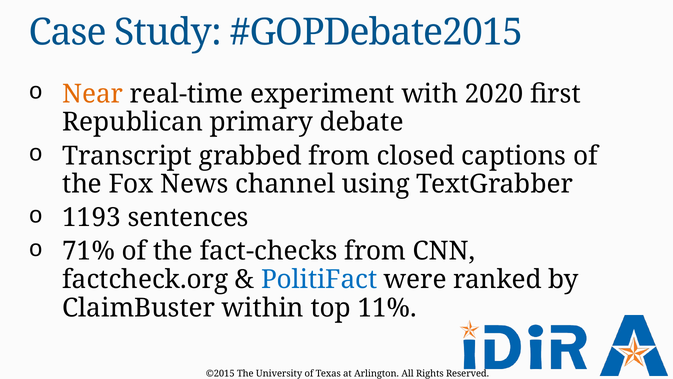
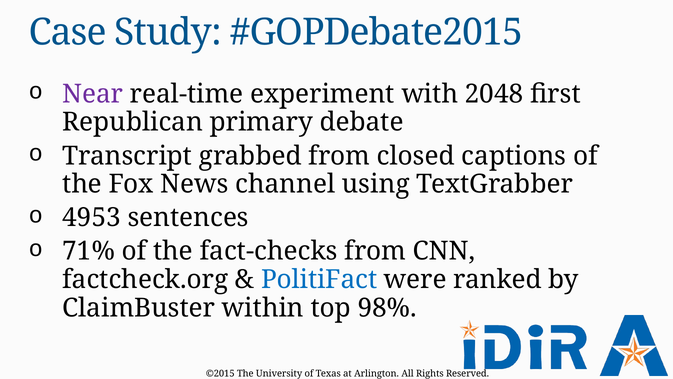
Near colour: orange -> purple (93, 94)
2020: 2020 -> 2048 (494, 94)
1193: 1193 -> 4953 (92, 217)
11%: 11% -> 98% (387, 308)
